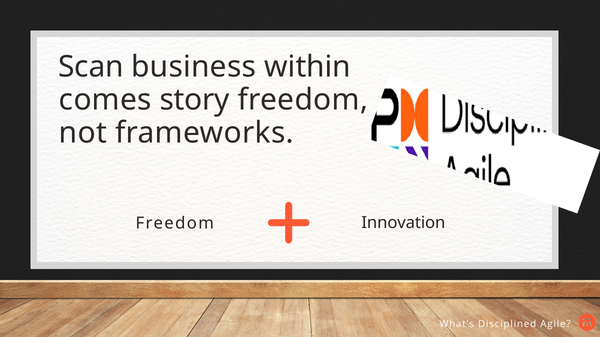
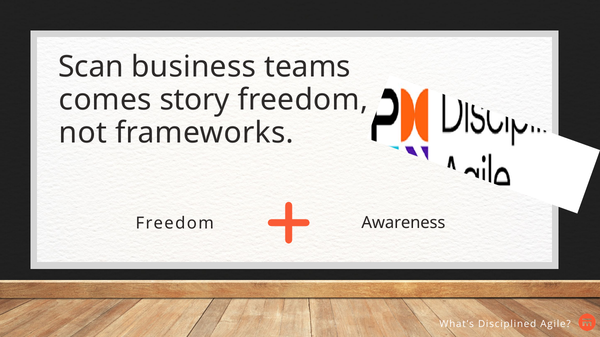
within: within -> teams (308, 67)
Innovation: Innovation -> Awareness (403, 223)
